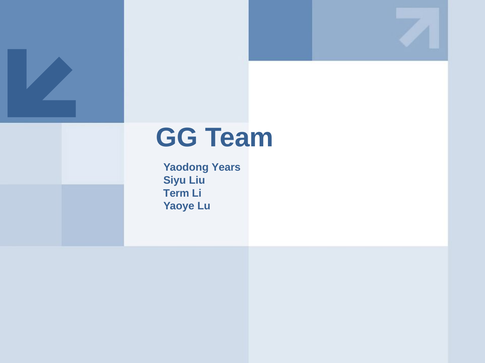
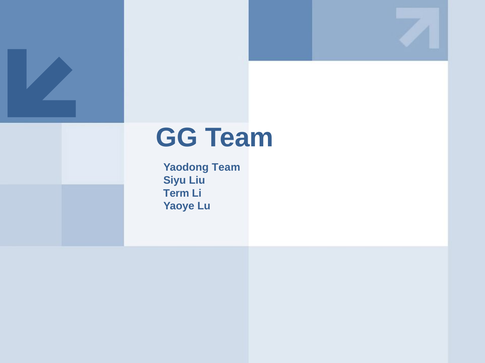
Yaodong Years: Years -> Team (226, 168)
